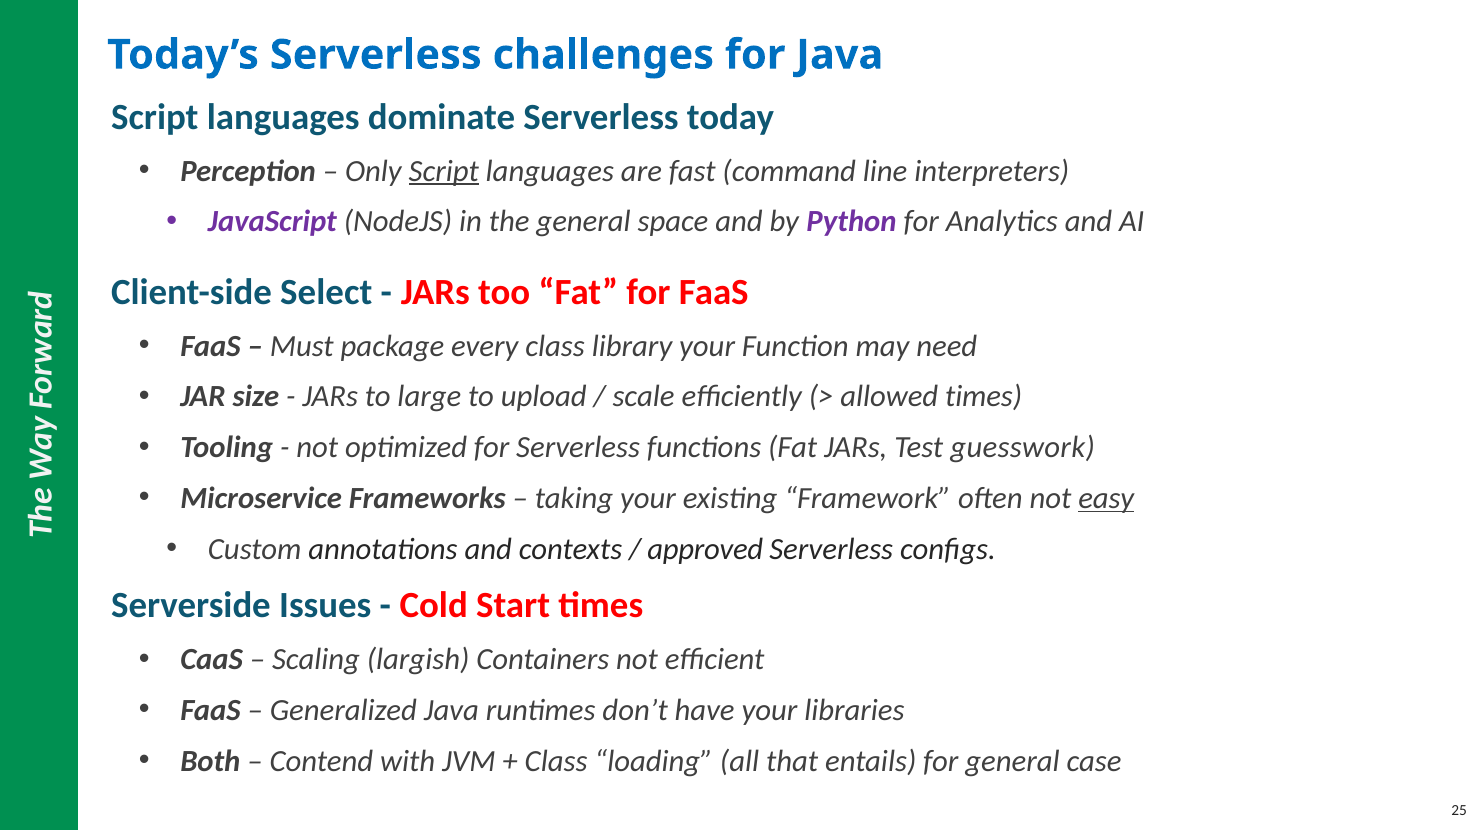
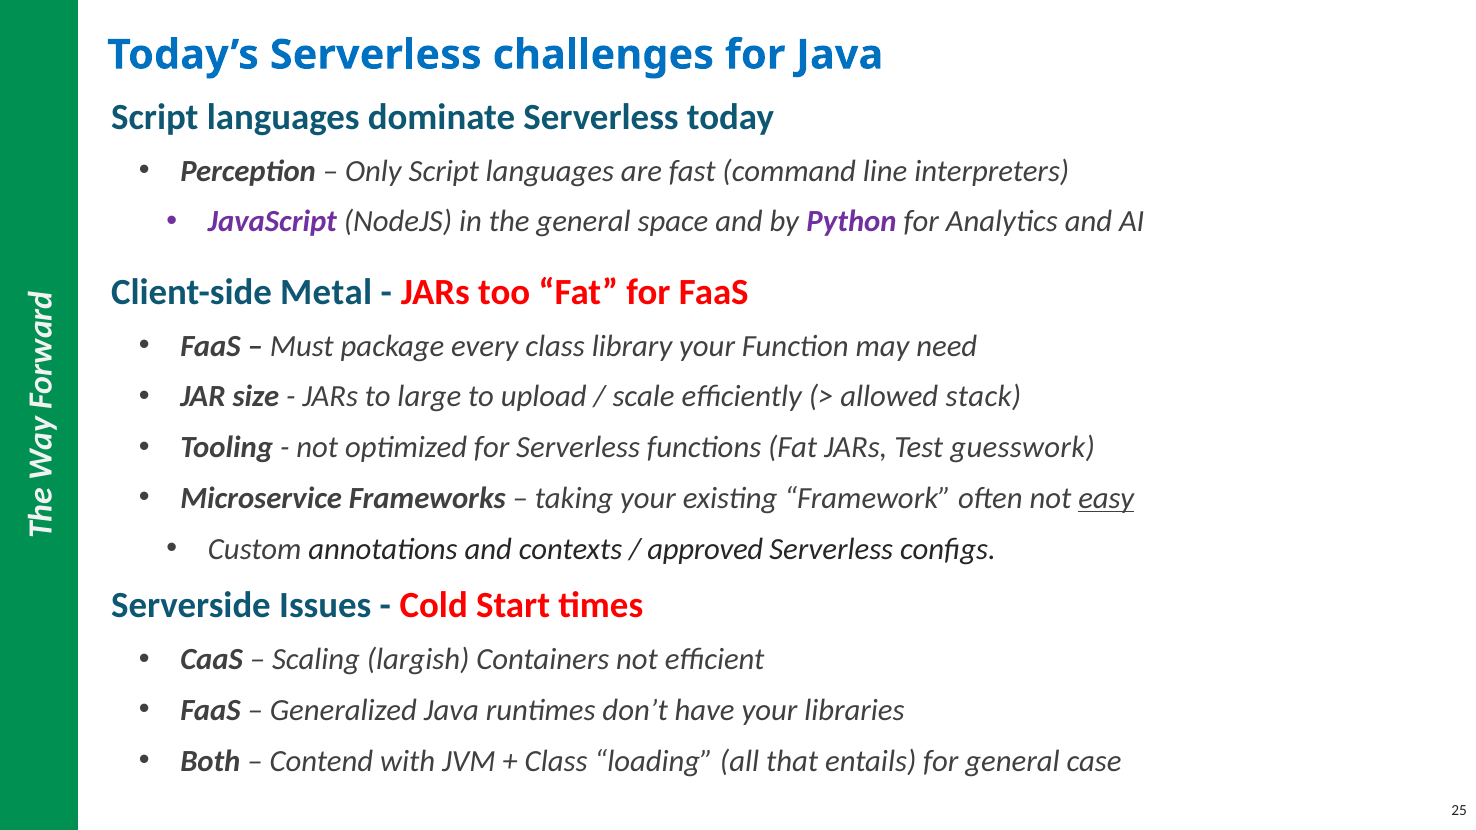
Script underline: present -> none (444, 171)
Select: Select -> Metal (326, 292)
allowed times: times -> stack (983, 397)
